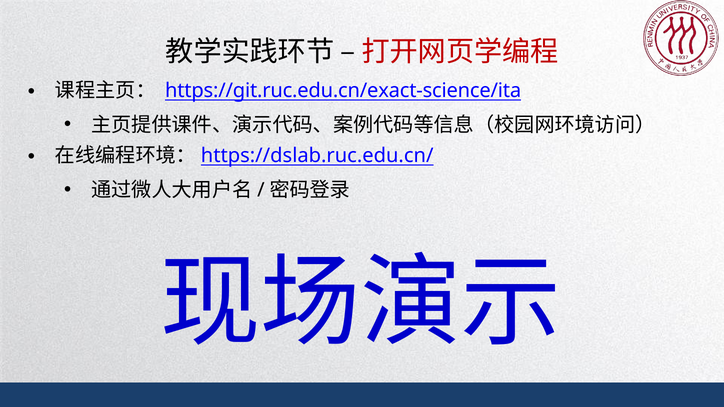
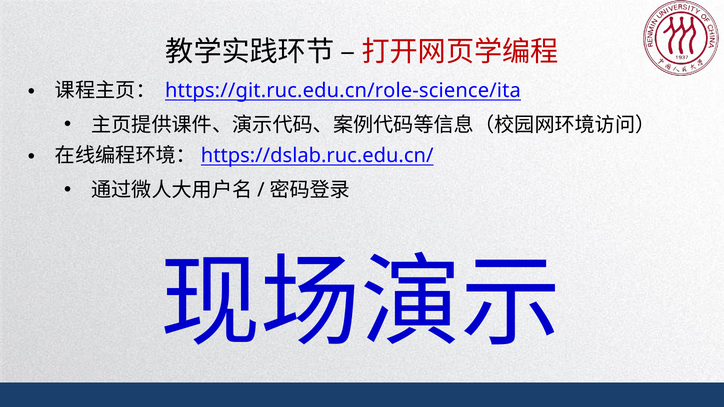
https://git.ruc.edu.cn/exact-science/ita: https://git.ruc.edu.cn/exact-science/ita -> https://git.ruc.edu.cn/role-science/ita (343, 91)
